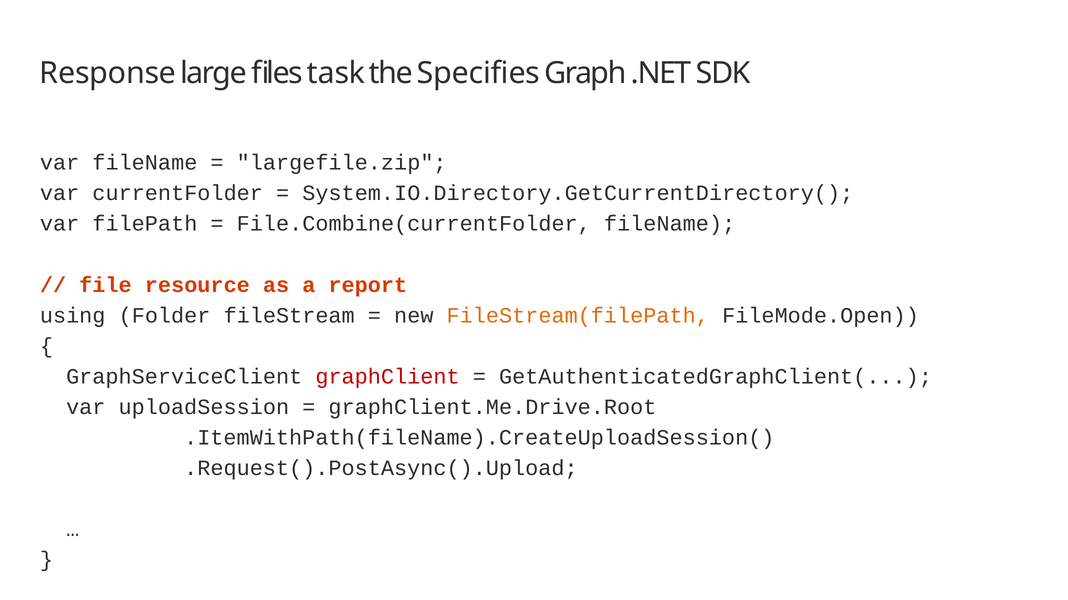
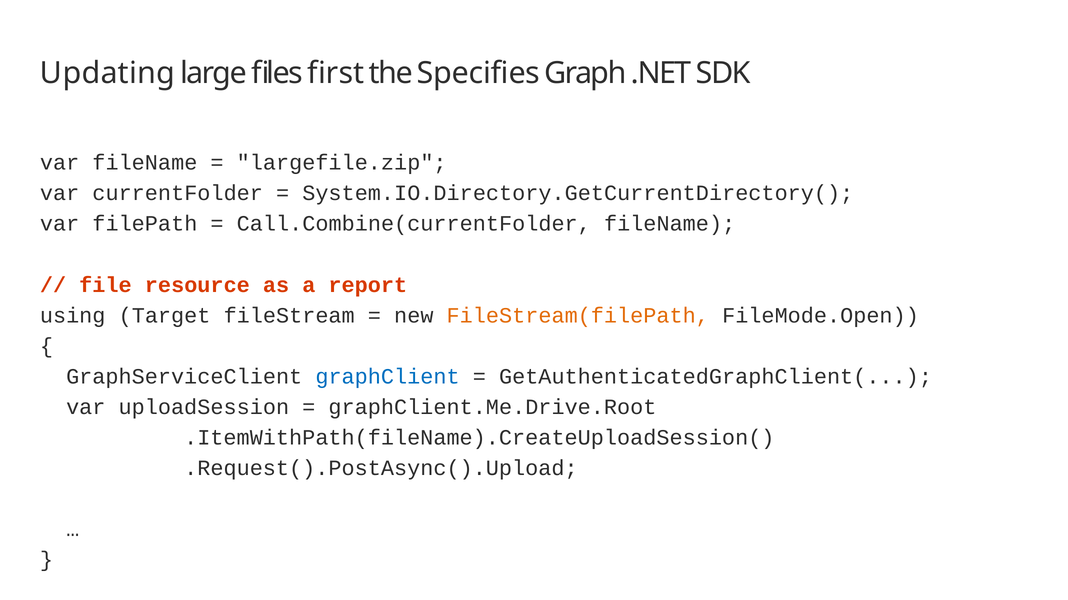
Response: Response -> Updating (108, 73)
task: task -> first (336, 73)
File.Combine(currentFolder: File.Combine(currentFolder -> Call.Combine(currentFolder (414, 224)
Folder: Folder -> Target (165, 316)
graphClient colour: red -> blue (388, 377)
